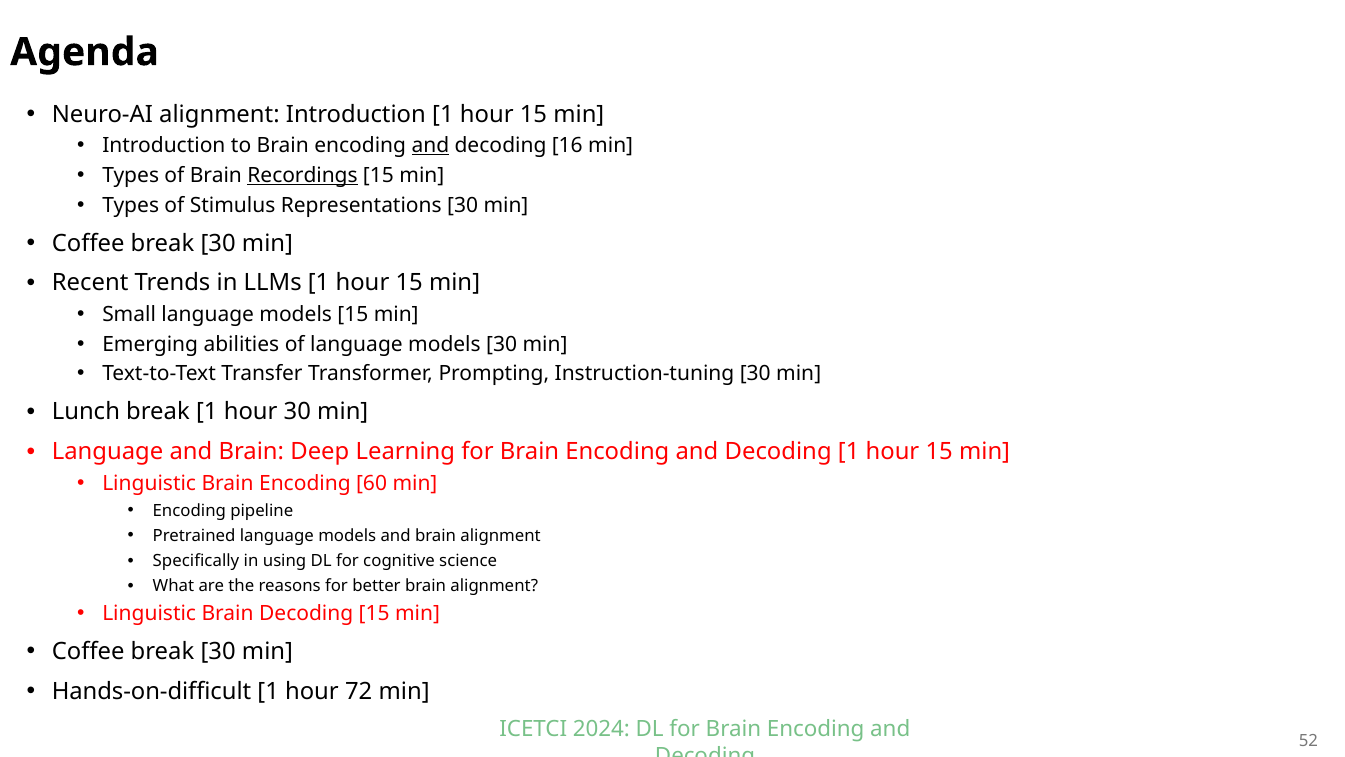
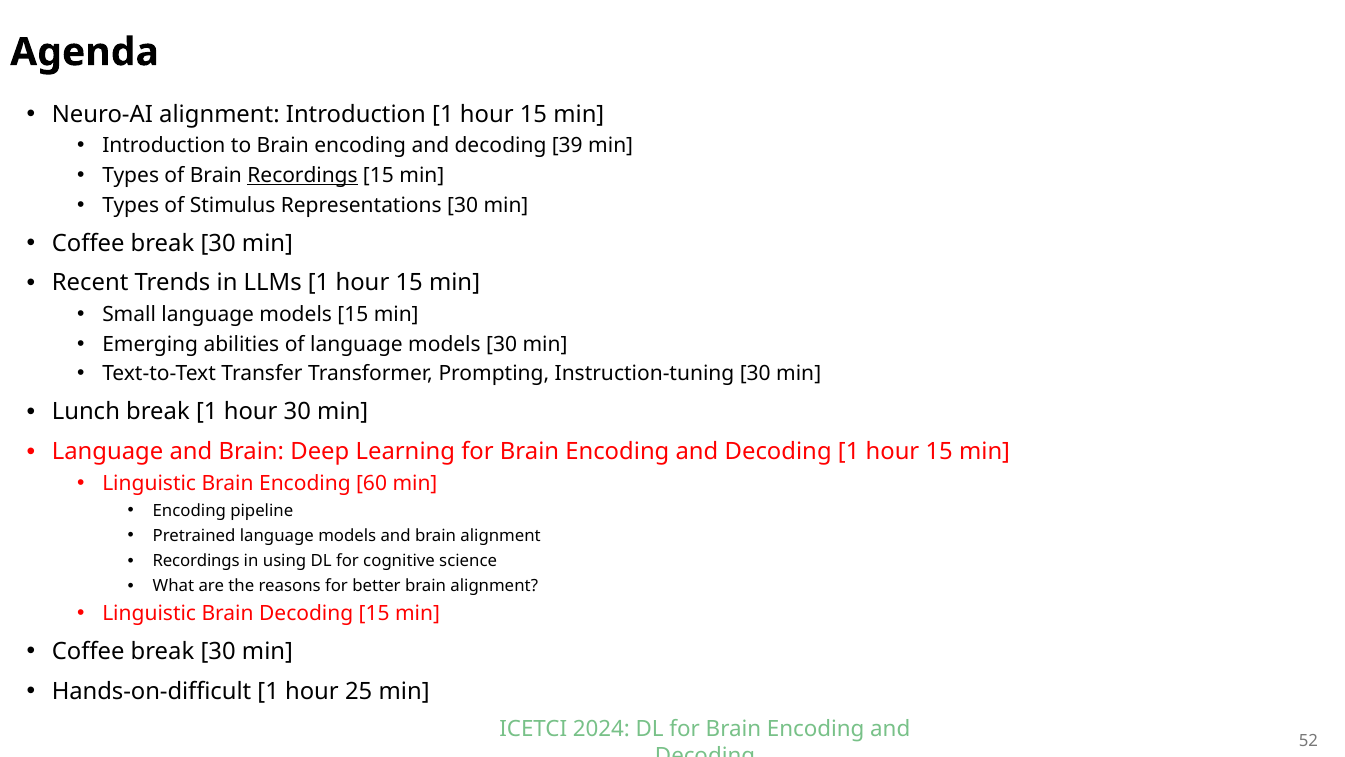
and underline: present -> none (430, 146)
16: 16 -> 39 (567, 146)
Specifically: Specifically -> Recordings (196, 561)
72: 72 -> 25 (359, 691)
